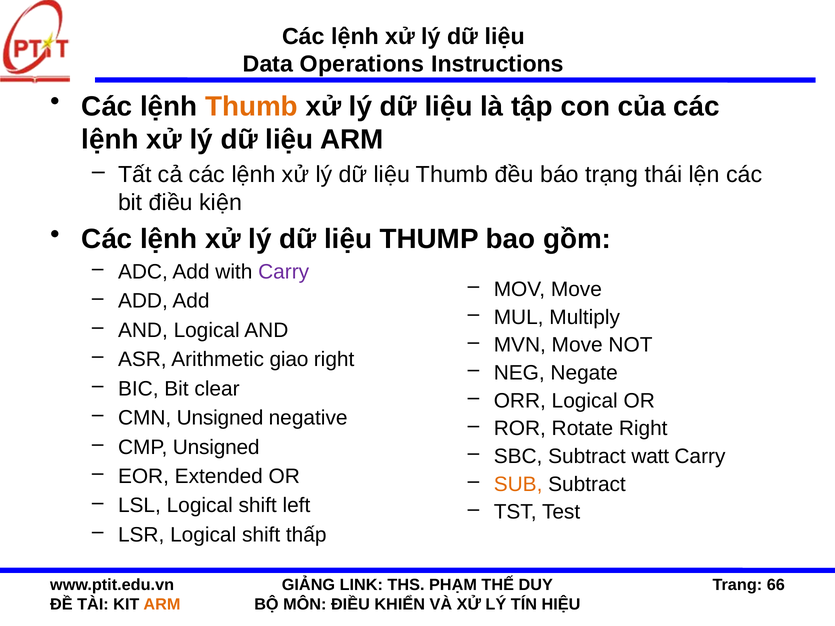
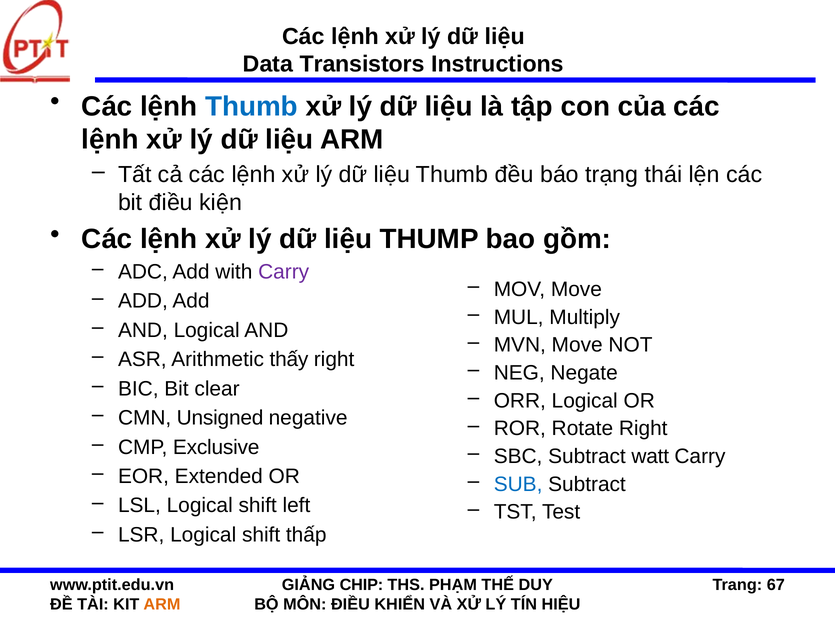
Operations: Operations -> Transistors (362, 64)
Thumb colour: orange -> blue (251, 106)
giao: giao -> thấy (289, 360)
CMP Unsigned: Unsigned -> Exclusive (216, 447)
SUB colour: orange -> blue (518, 484)
LINK: LINK -> CHIP (361, 585)
66: 66 -> 67 (776, 585)
